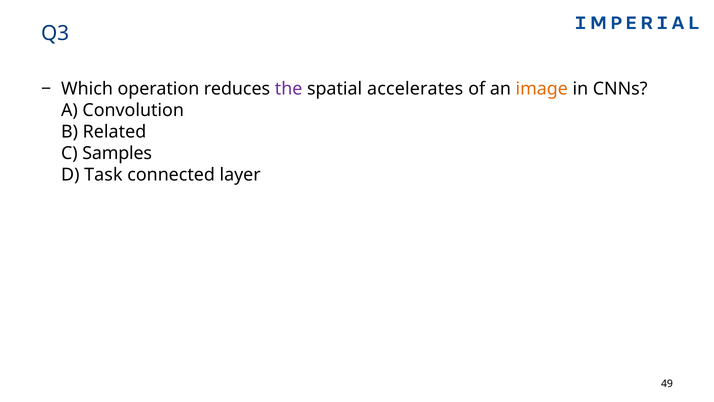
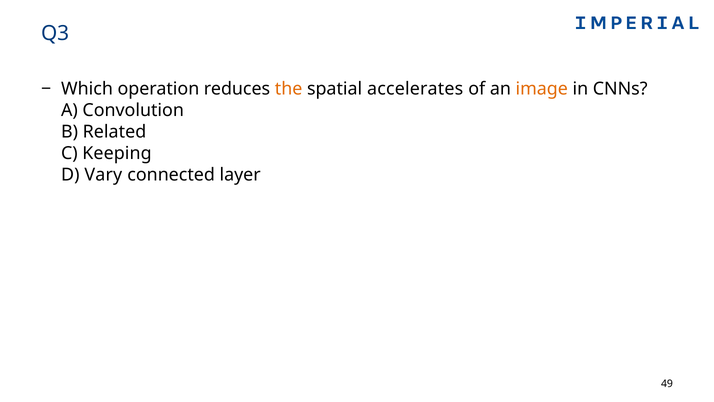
the colour: purple -> orange (289, 89)
Samples: Samples -> Keeping (117, 153)
Task: Task -> Vary (103, 175)
